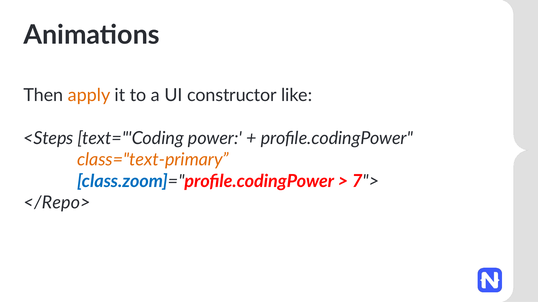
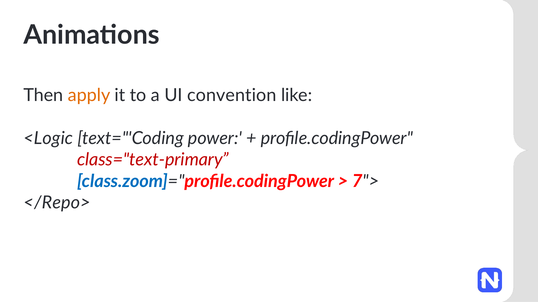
constructor: constructor -> convention (232, 95)
<Steps: <Steps -> <Logic (48, 139)
class="text-primary colour: orange -> red (153, 160)
